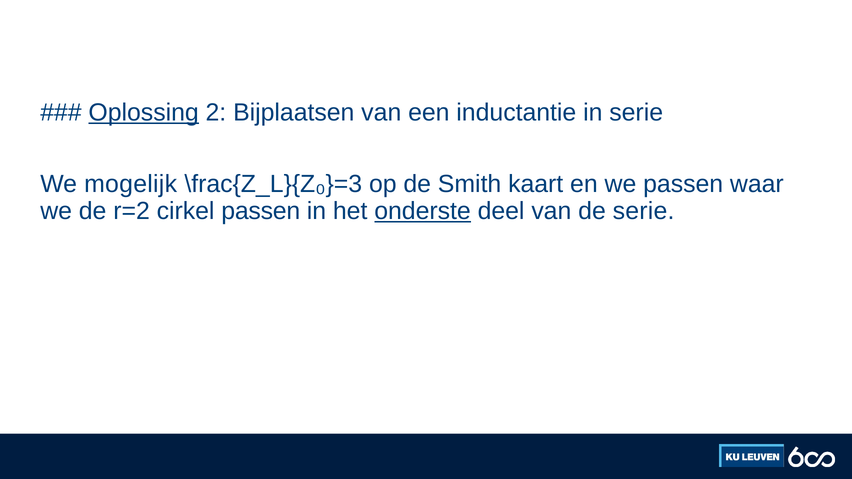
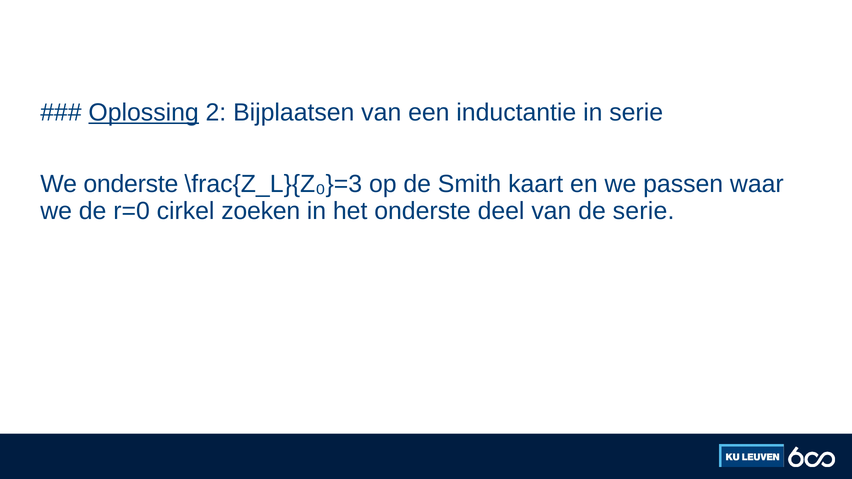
We mogelijk: mogelijk -> onderste (131, 184)
r=2: r=2 -> r=0 (132, 211)
cirkel passen: passen -> zoeken (261, 211)
onderste underline: present -> none (423, 211)
